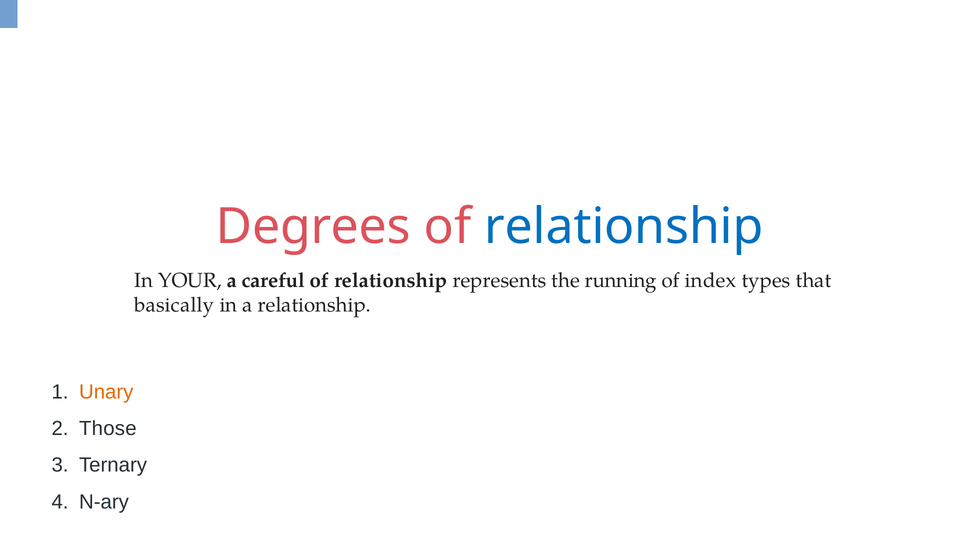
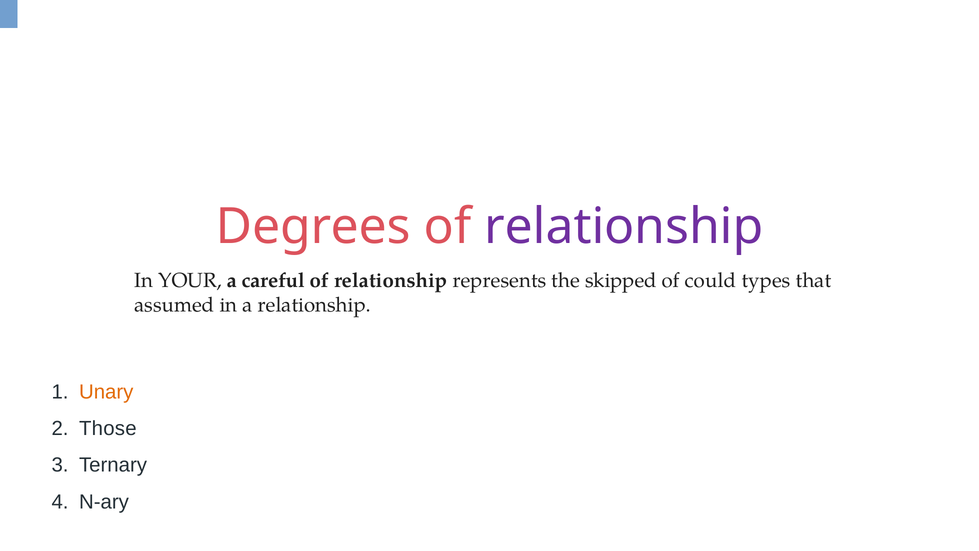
relationship colour: blue -> purple (624, 227)
running: running -> skipped (621, 280)
index: index -> could (711, 280)
basically: basically -> assumed (174, 305)
